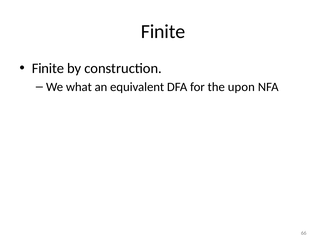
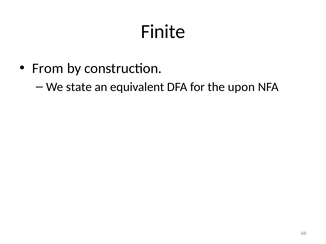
Finite: Finite -> From (48, 68)
what: what -> state (79, 87)
